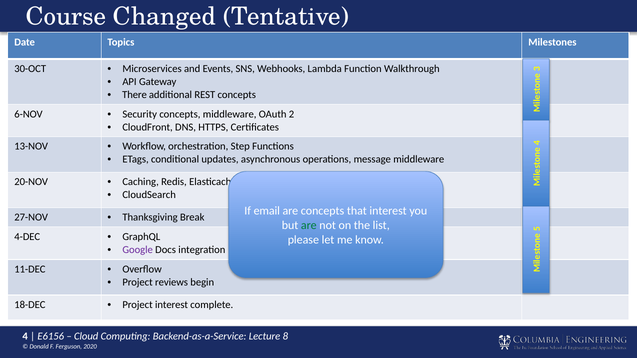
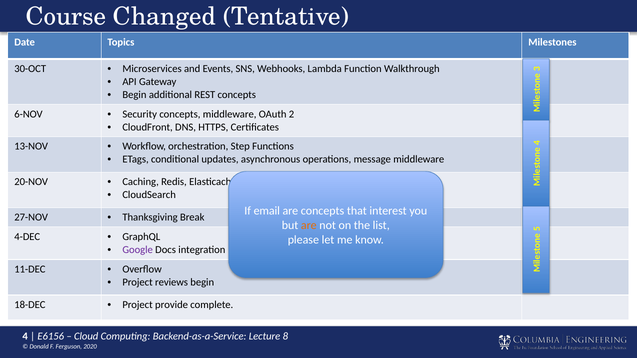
There: There -> Begin (134, 95)
are colour: green -> orange (309, 226)
Project interest: interest -> provide (172, 305)
